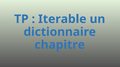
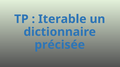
chapitre: chapitre -> précisée (60, 45)
